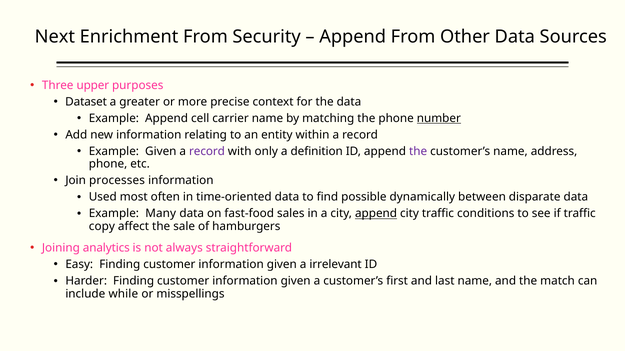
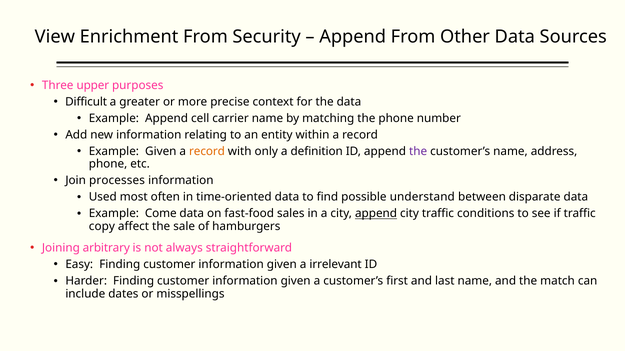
Next: Next -> View (55, 37)
Dataset: Dataset -> Difficult (86, 102)
number underline: present -> none (439, 118)
record colour: purple -> orange (207, 152)
dynamically: dynamically -> understand (422, 197)
Many: Many -> Come (161, 214)
analytics: analytics -> arbitrary (106, 248)
while: while -> dates (123, 294)
